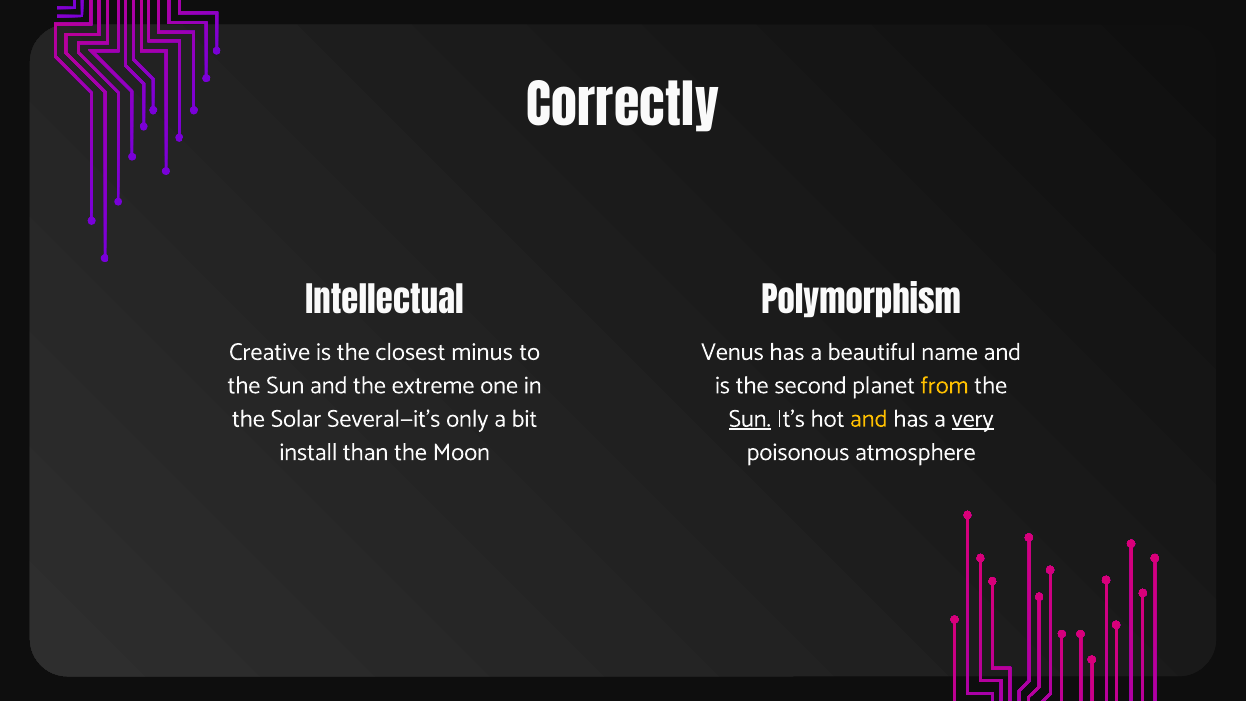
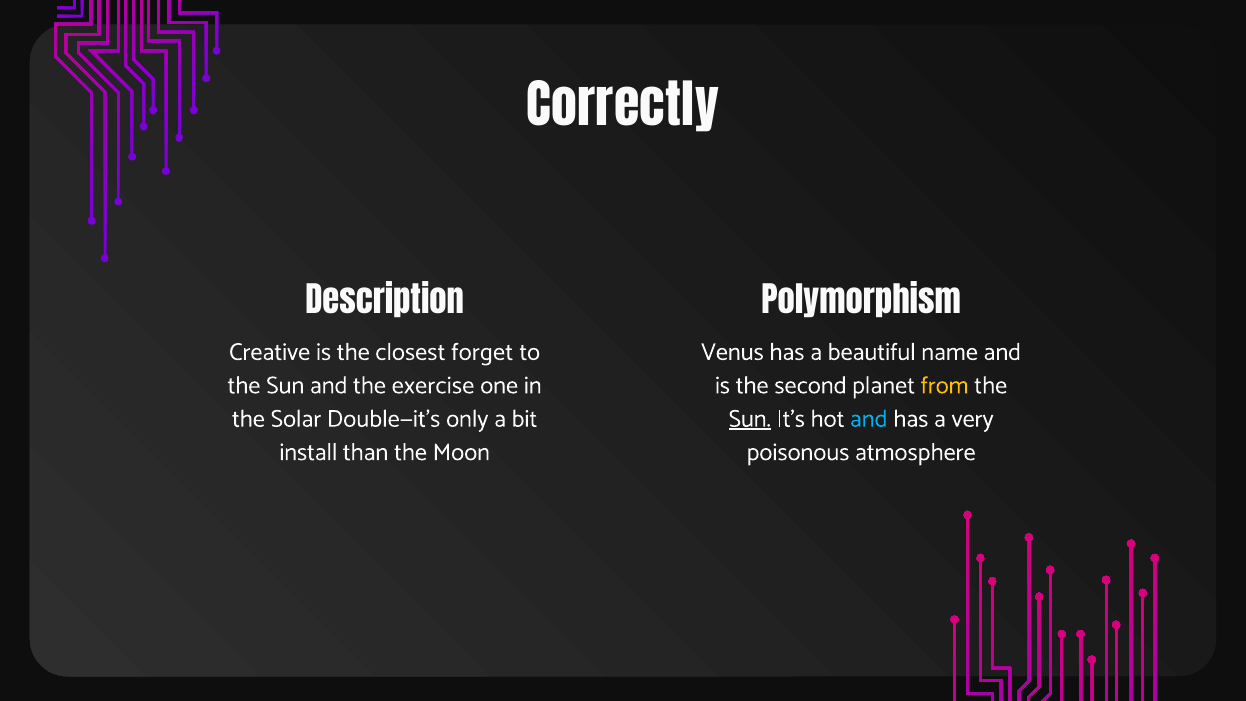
Intellectual: Intellectual -> Description (385, 302)
minus: minus -> forget (482, 352)
extreme: extreme -> exercise (433, 385)
Several—it’s: Several—it’s -> Double—it’s (384, 419)
and colour: yellow -> light blue (869, 419)
very underline: present -> none (973, 419)
